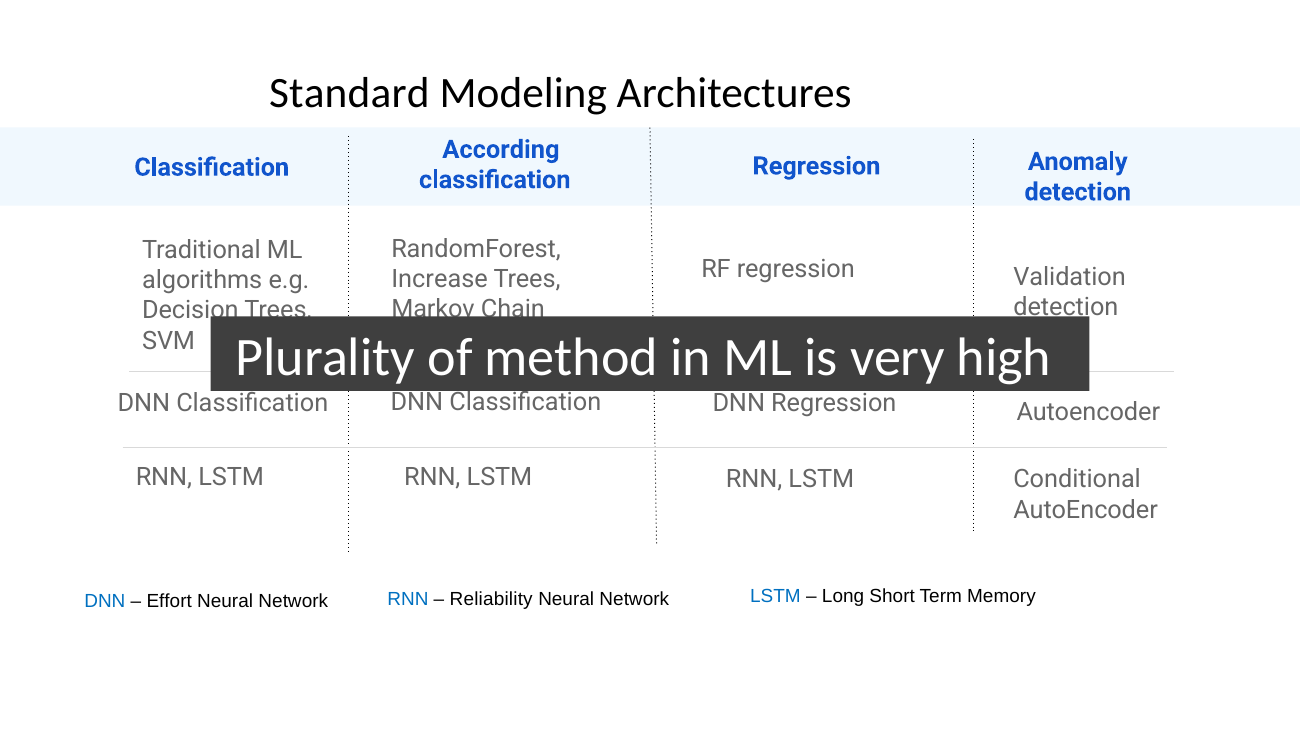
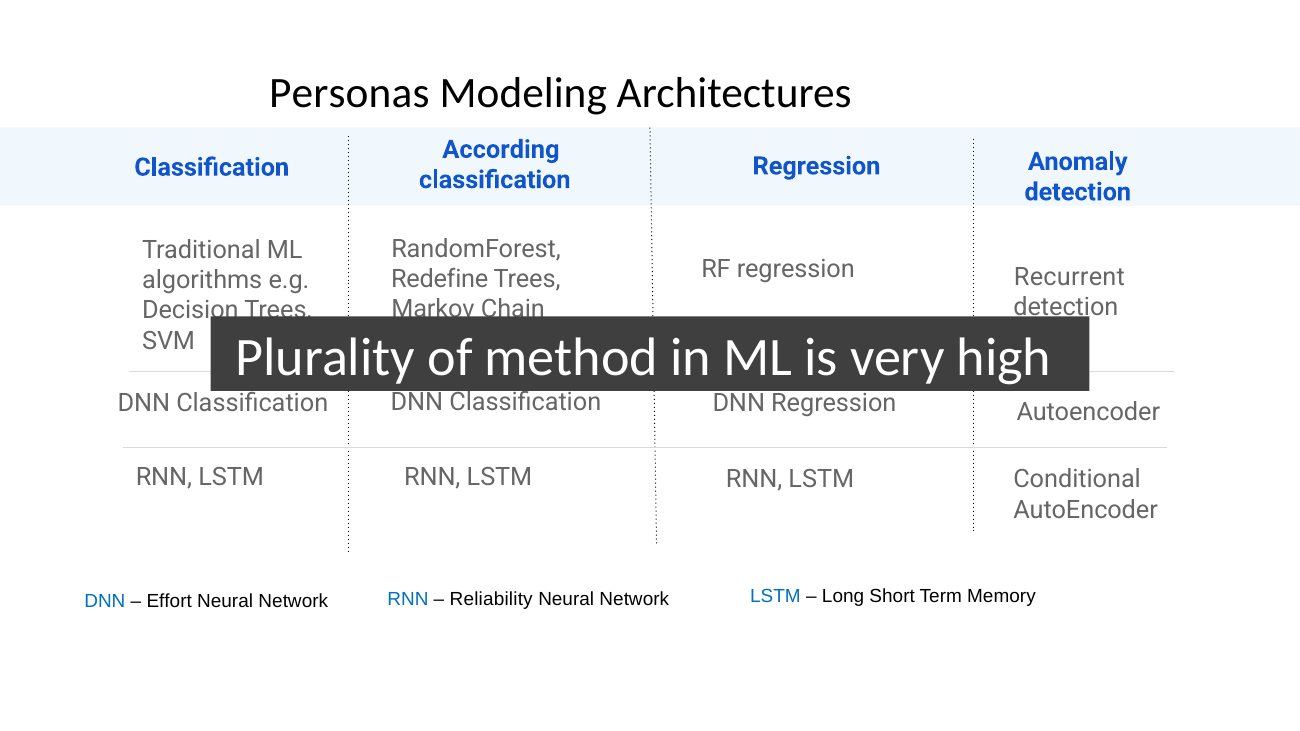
Standard: Standard -> Personas (349, 93)
Validation: Validation -> Recurrent (1069, 277)
Increase: Increase -> Redefine (440, 279)
